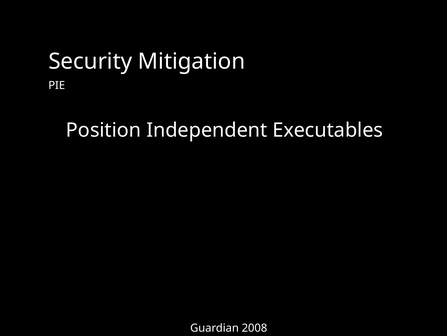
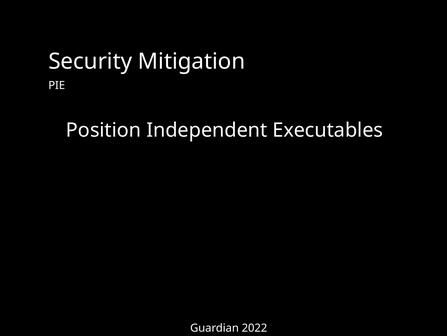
2008: 2008 -> 2022 (254, 327)
